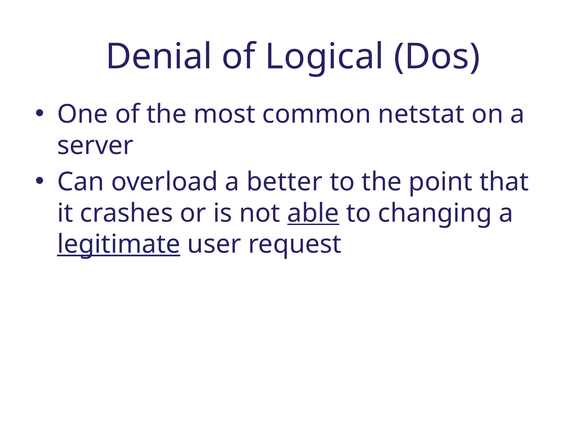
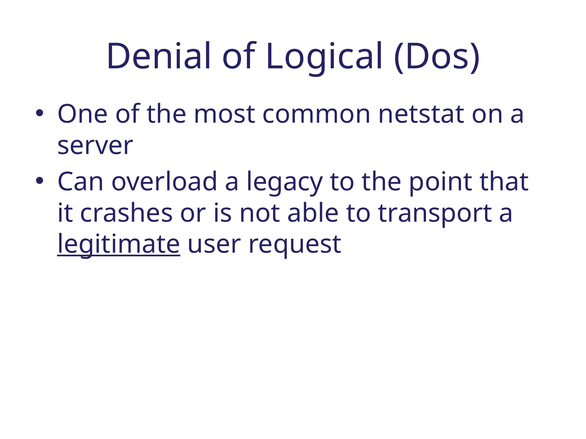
better: better -> legacy (285, 182)
able underline: present -> none (313, 213)
changing: changing -> transport (435, 213)
